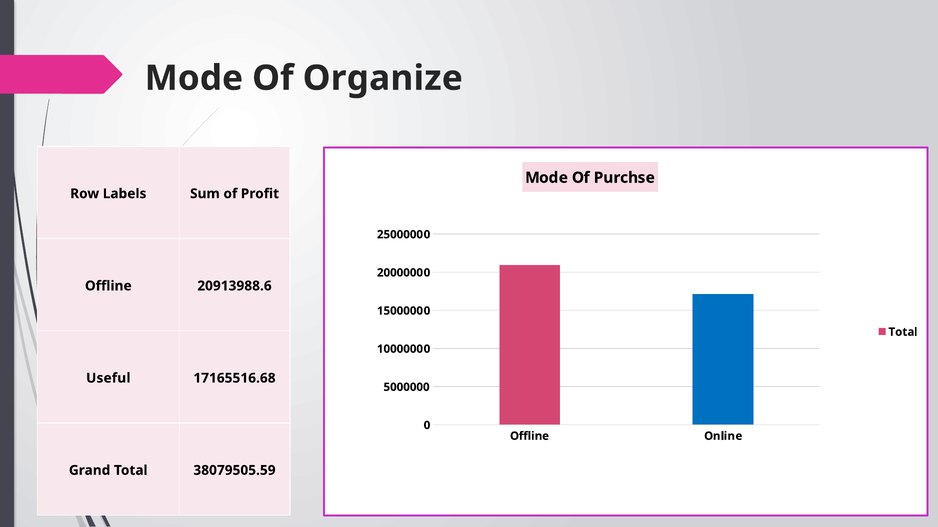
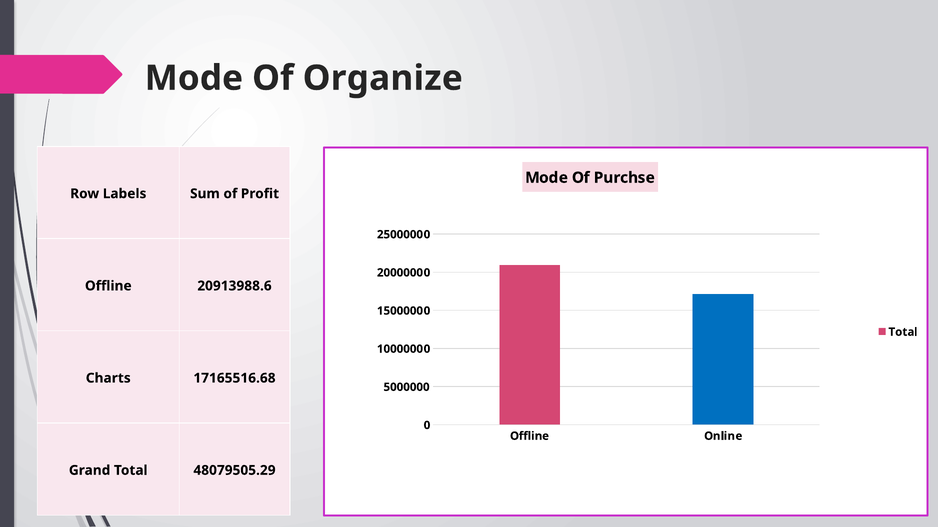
Useful: Useful -> Charts (108, 379)
38079505.59: 38079505.59 -> 48079505.29 (234, 471)
